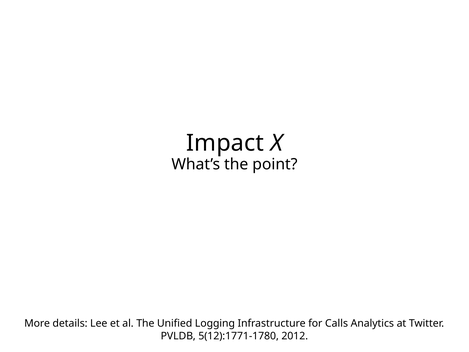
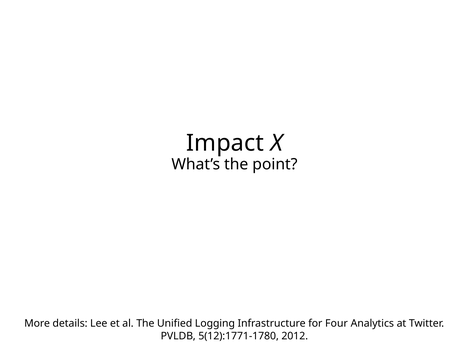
Calls: Calls -> Four (336, 323)
